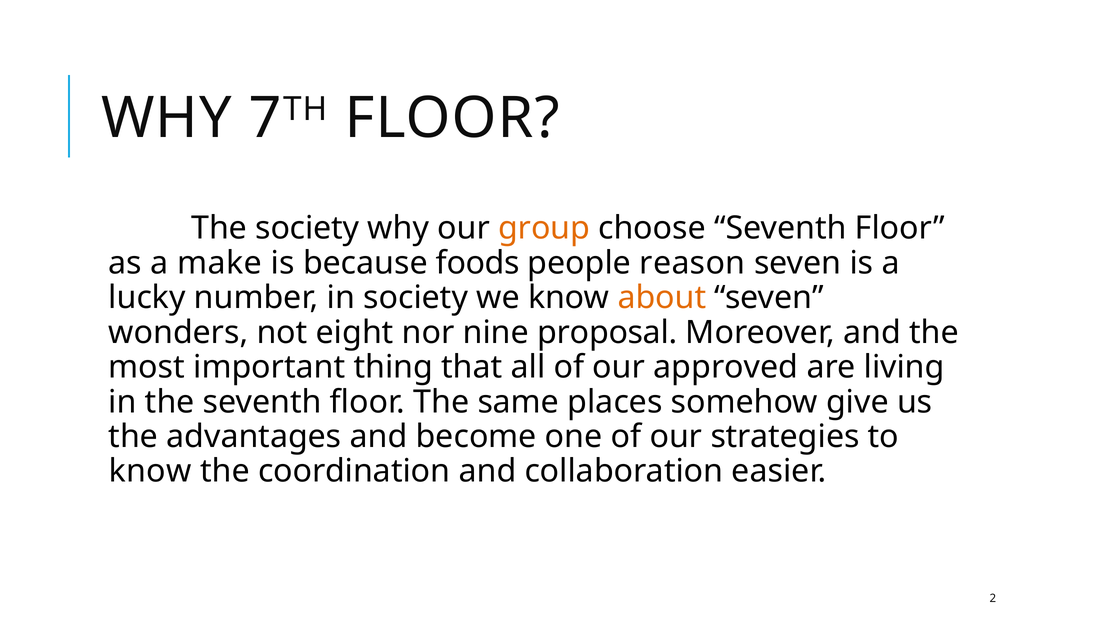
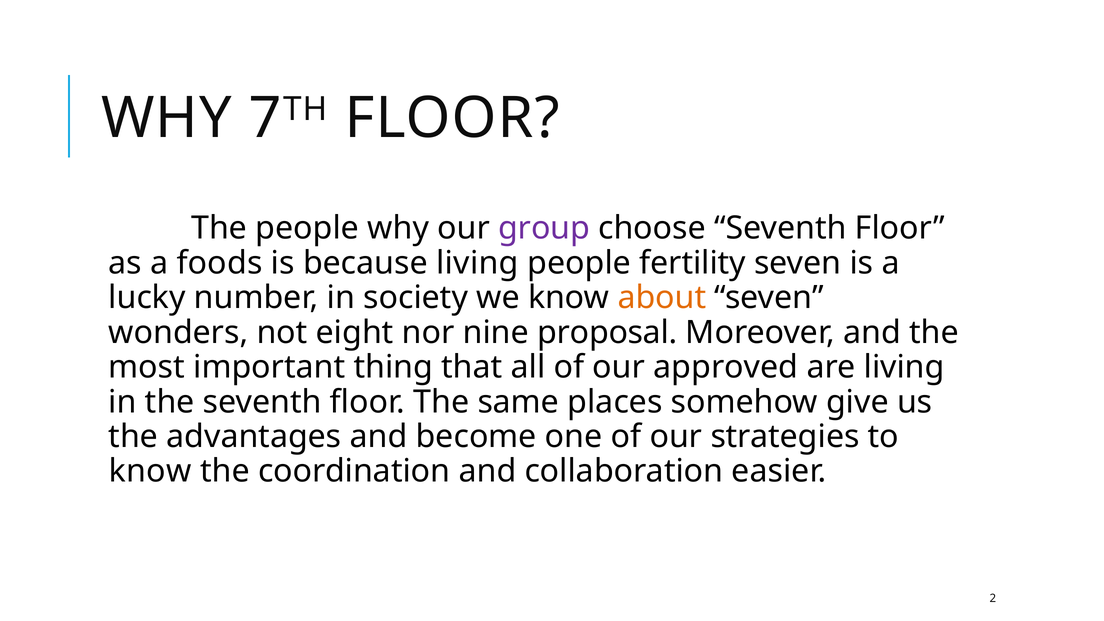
The society: society -> people (307, 228)
group colour: orange -> purple (544, 228)
make: make -> foods (220, 263)
because foods: foods -> living (477, 263)
reason: reason -> fertility (693, 263)
